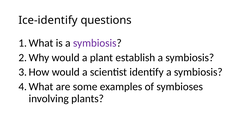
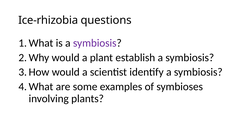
Ice-identify: Ice-identify -> Ice-rhizobia (48, 20)
